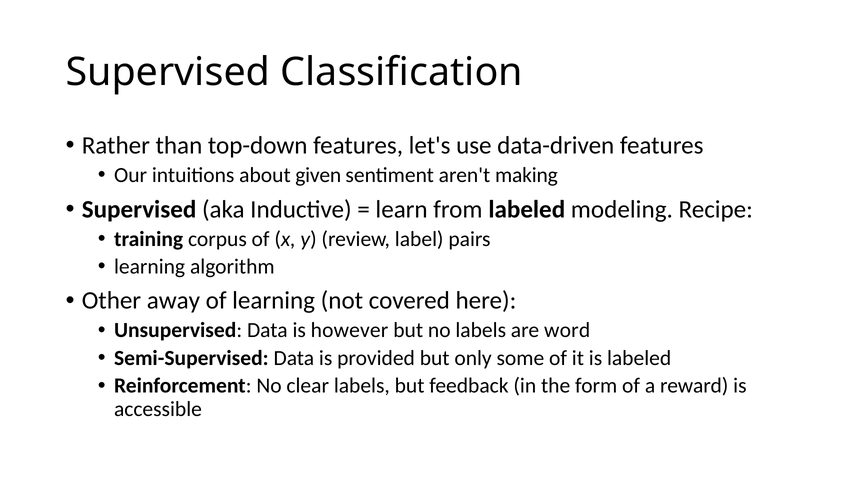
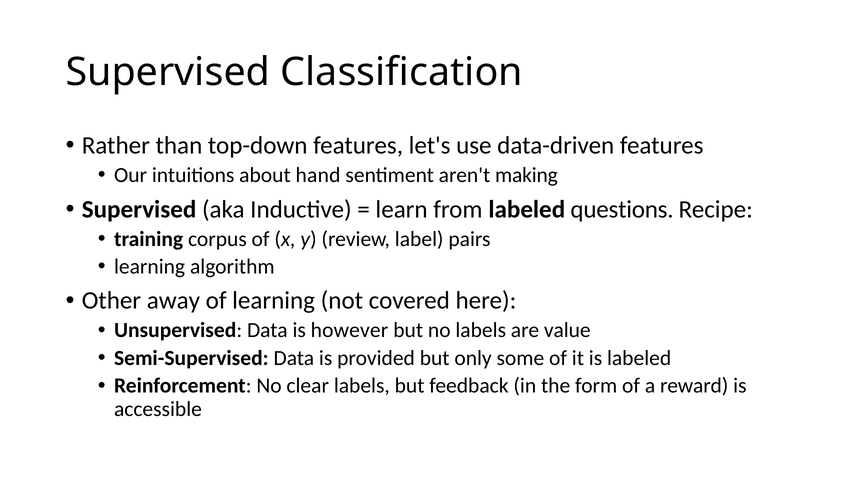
given: given -> hand (318, 175)
modeling: modeling -> questions (622, 209)
word: word -> value (567, 331)
